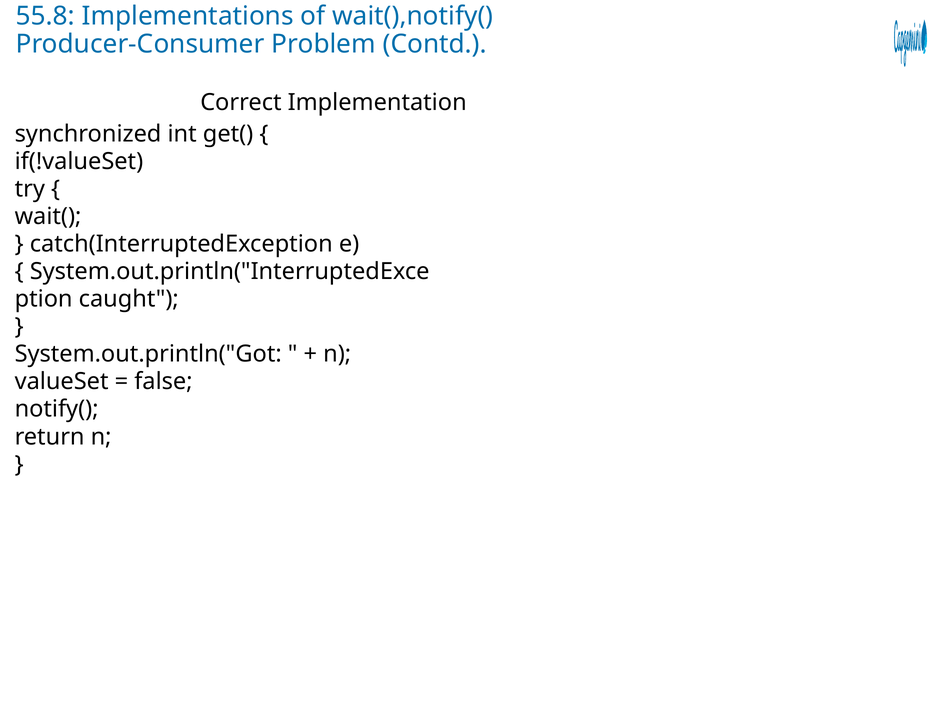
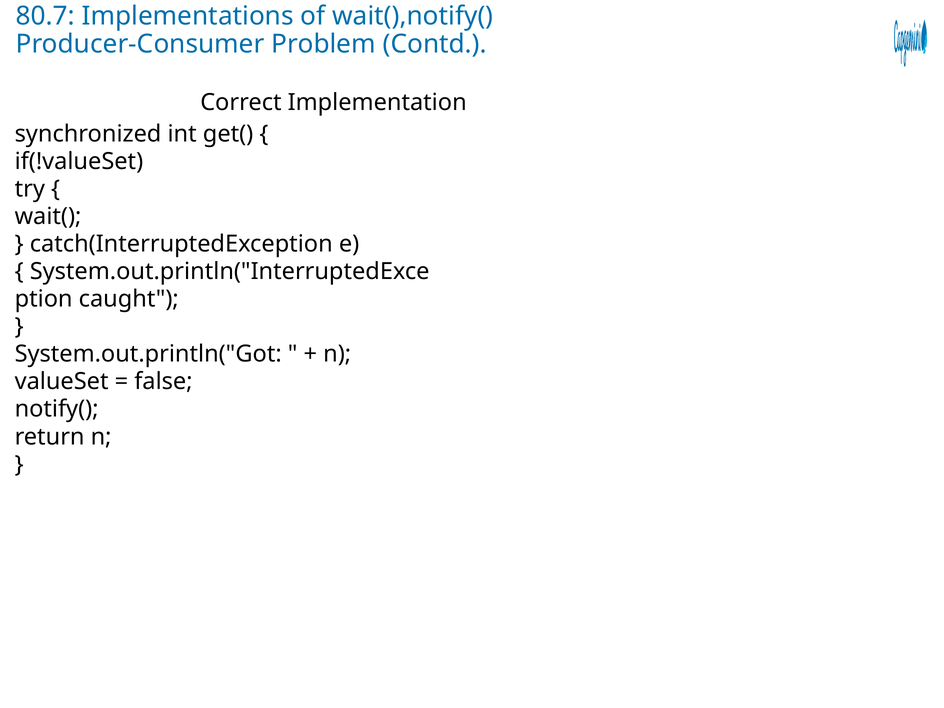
55.8: 55.8 -> 80.7 (45, 16)
